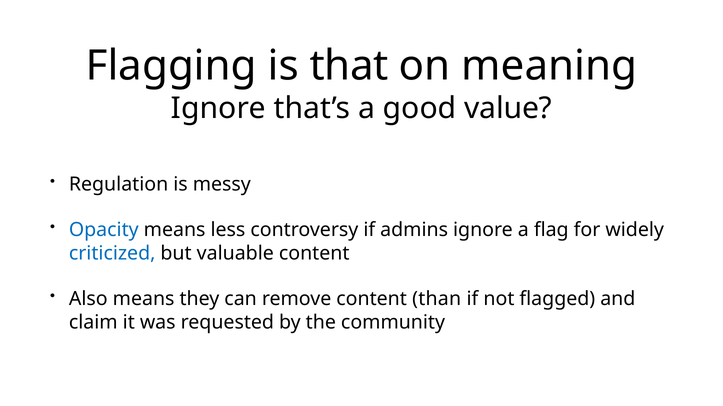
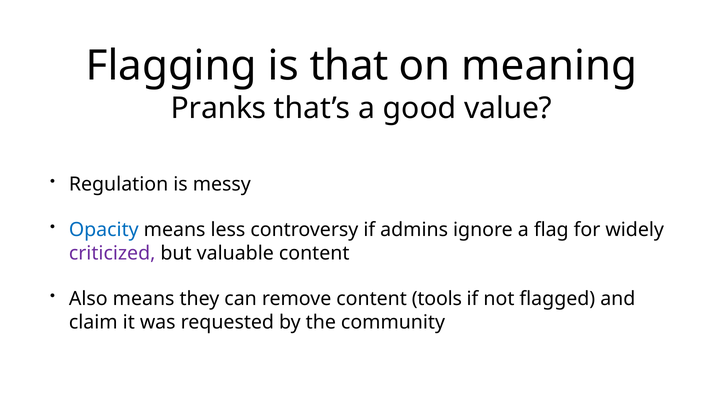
Ignore: Ignore -> Pranks (219, 109)
criticized colour: blue -> purple (112, 254)
than: than -> tools (437, 299)
